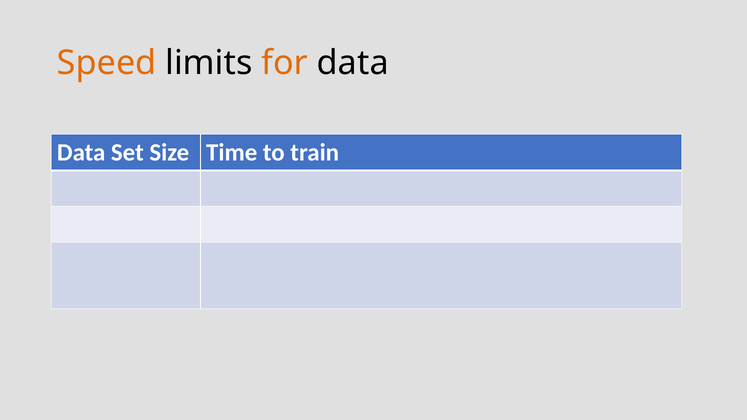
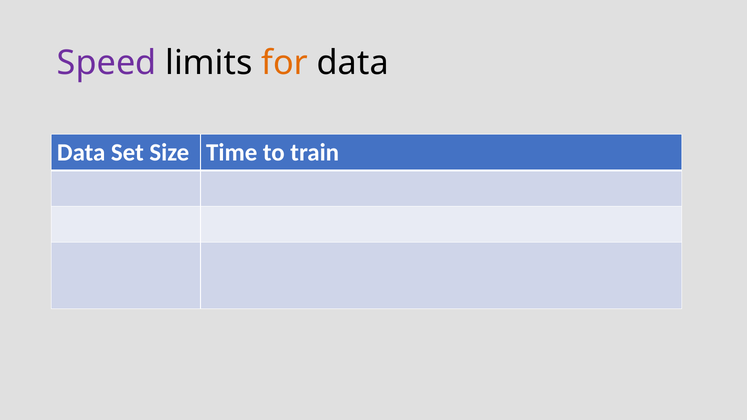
Speed colour: orange -> purple (107, 63)
